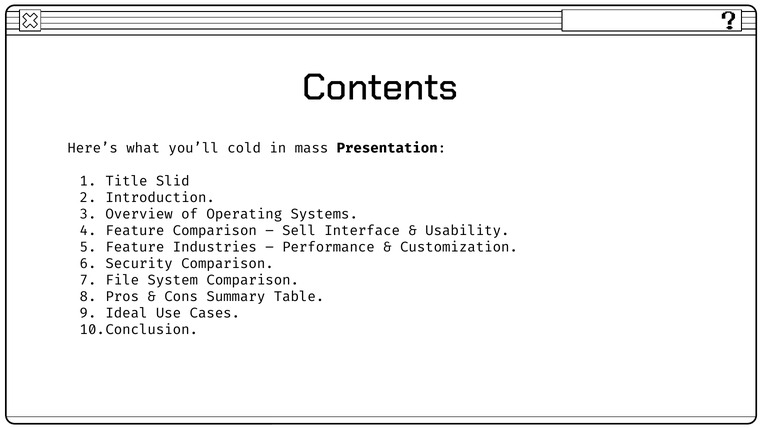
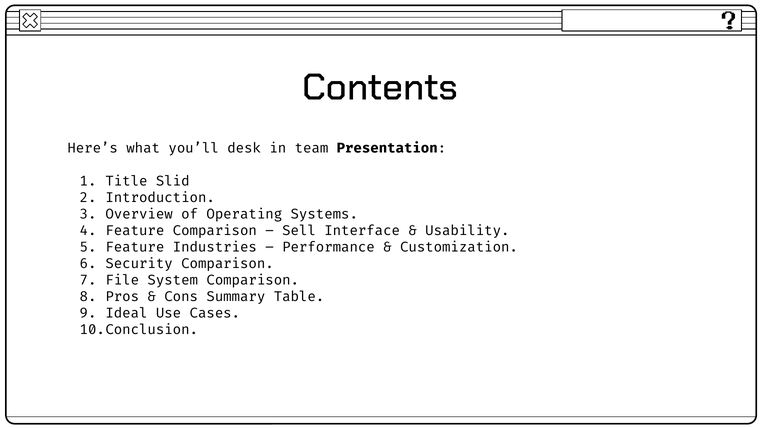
cold: cold -> desk (244, 148)
mass: mass -> team (312, 148)
